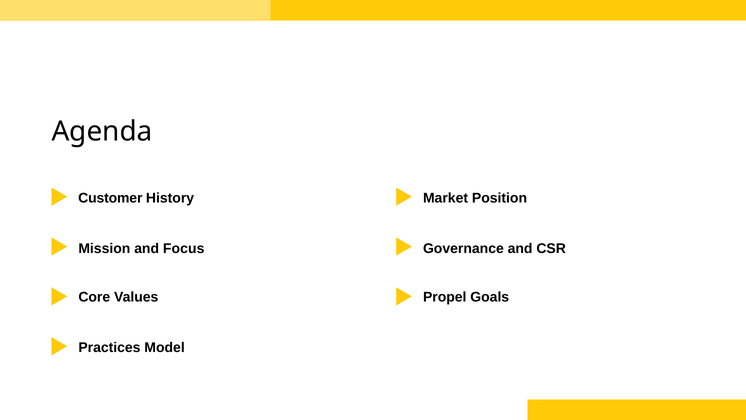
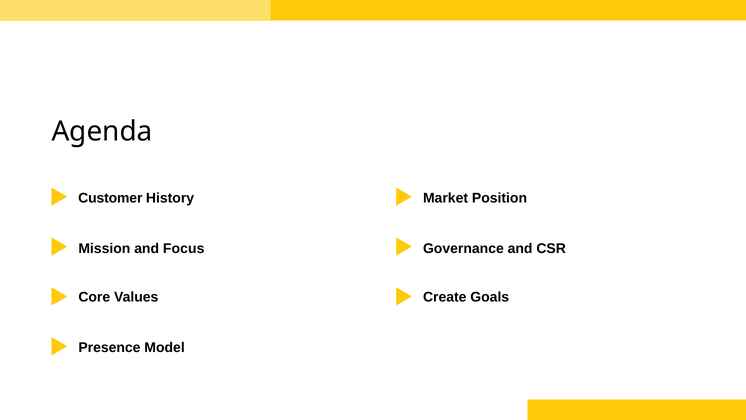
Propel: Propel -> Create (445, 297)
Practices: Practices -> Presence (109, 347)
